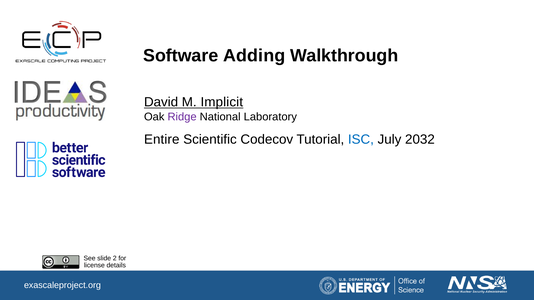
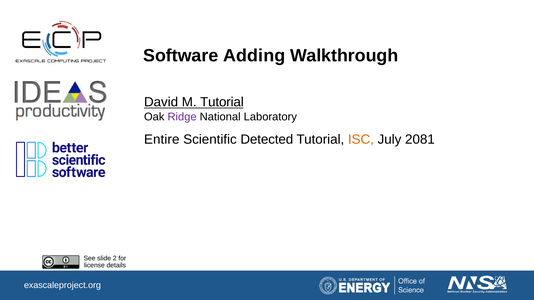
M Implicit: Implicit -> Tutorial (222, 102)
Codecov: Codecov -> Detected (267, 140)
ISC colour: blue -> orange (361, 140)
2032: 2032 -> 2081 (420, 140)
